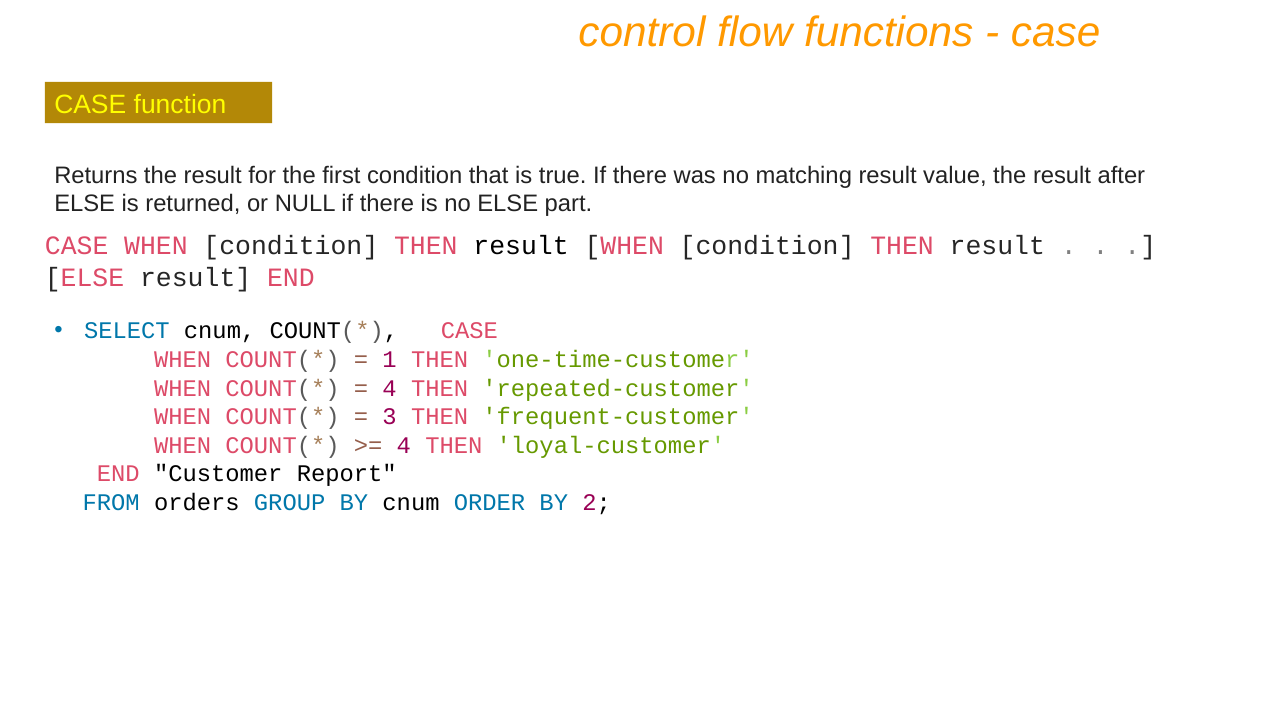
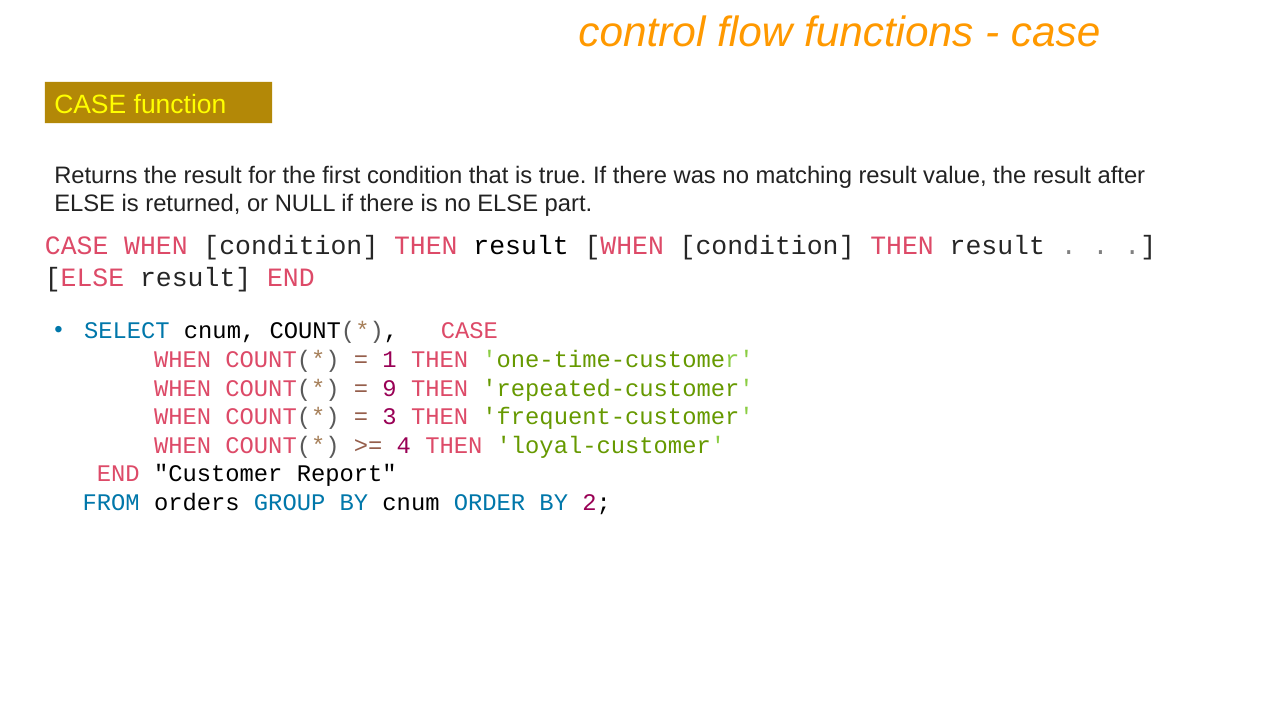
4: 4 -> 9 (390, 388)
